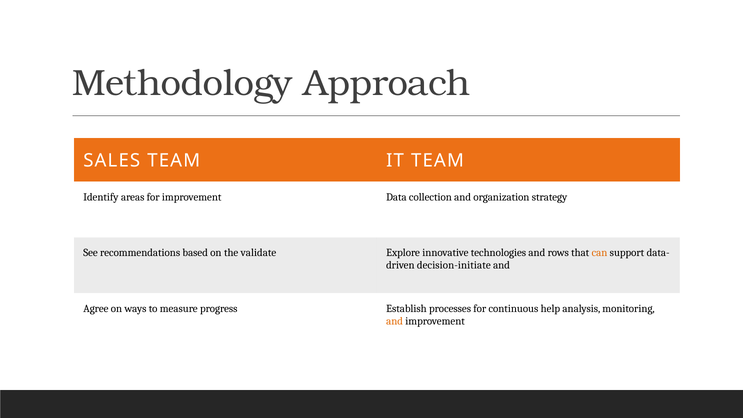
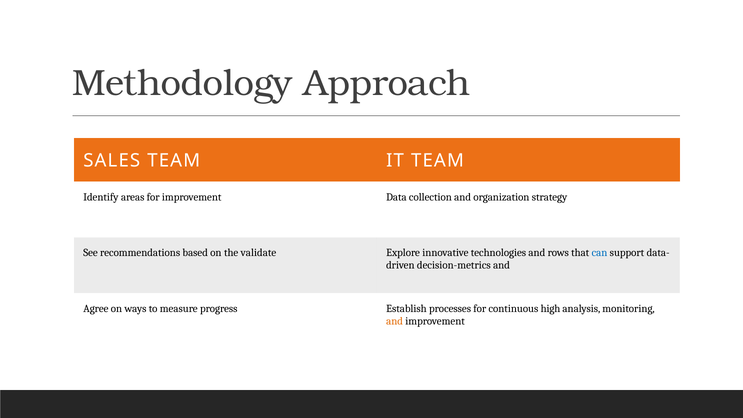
can colour: orange -> blue (600, 253)
decision-initiate: decision-initiate -> decision-metrics (454, 265)
help: help -> high (550, 308)
